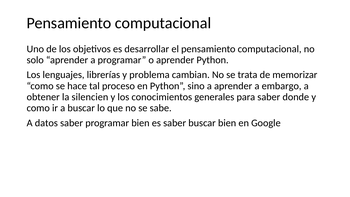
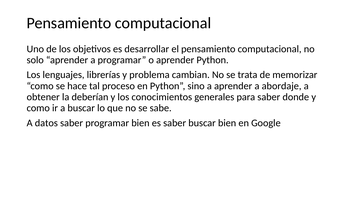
embargo: embargo -> abordaje (282, 86)
silencien: silencien -> deberían (90, 97)
